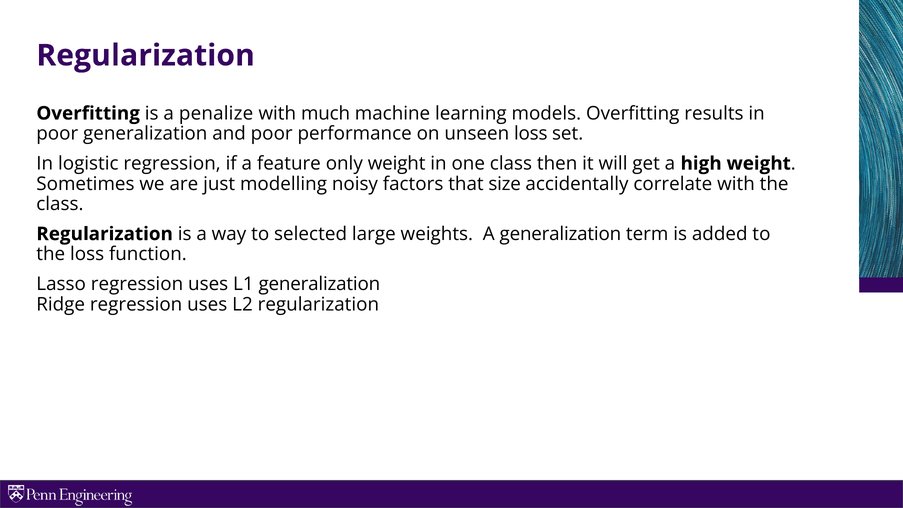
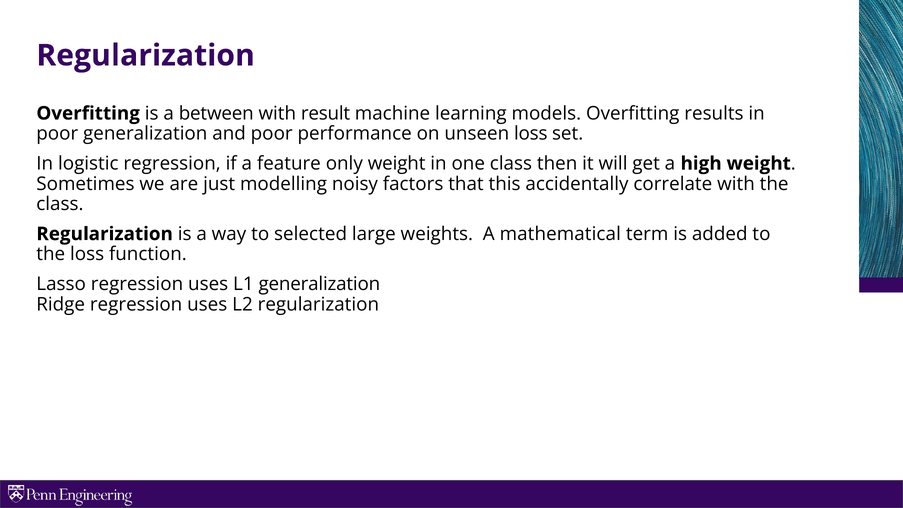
penalize: penalize -> between (216, 113)
much: much -> result (326, 113)
size: size -> this (505, 184)
A generalization: generalization -> mathematical (560, 234)
